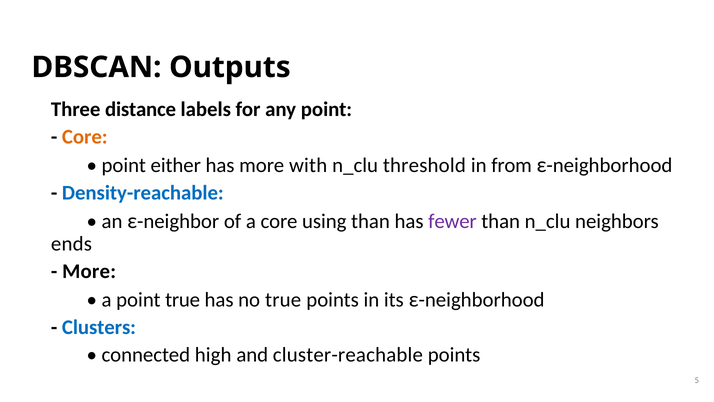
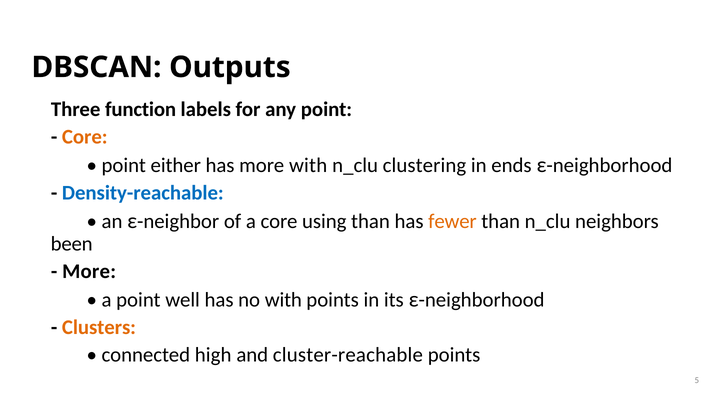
distance: distance -> function (141, 109)
threshold: threshold -> clustering (424, 165)
from: from -> ends (511, 165)
fewer colour: purple -> orange (452, 221)
ends: ends -> been (72, 244)
point true: true -> well (183, 299)
no true: true -> with (283, 299)
Clusters colour: blue -> orange (99, 327)
